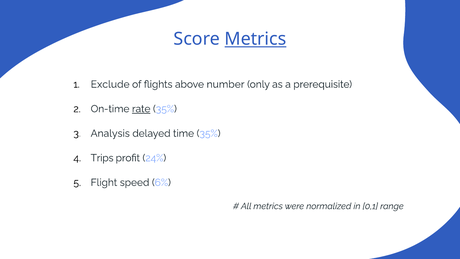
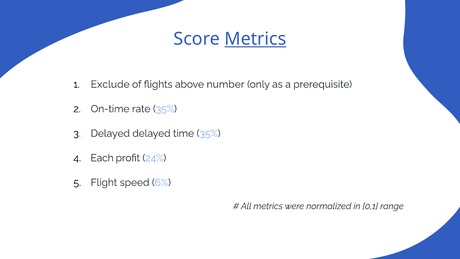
rate underline: present -> none (141, 109)
Analysis: Analysis -> Delayed (110, 133)
Trips: Trips -> Each (102, 158)
